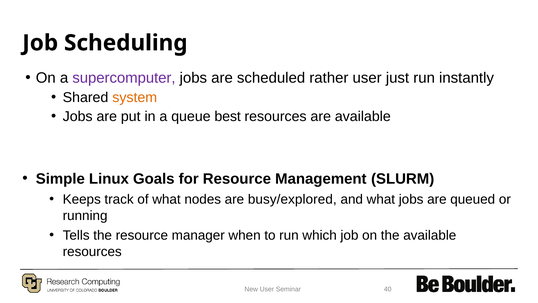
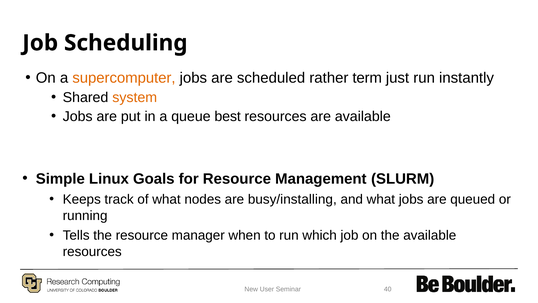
supercomputer colour: purple -> orange (124, 78)
rather user: user -> term (367, 78)
busy/explored: busy/explored -> busy/installing (292, 199)
